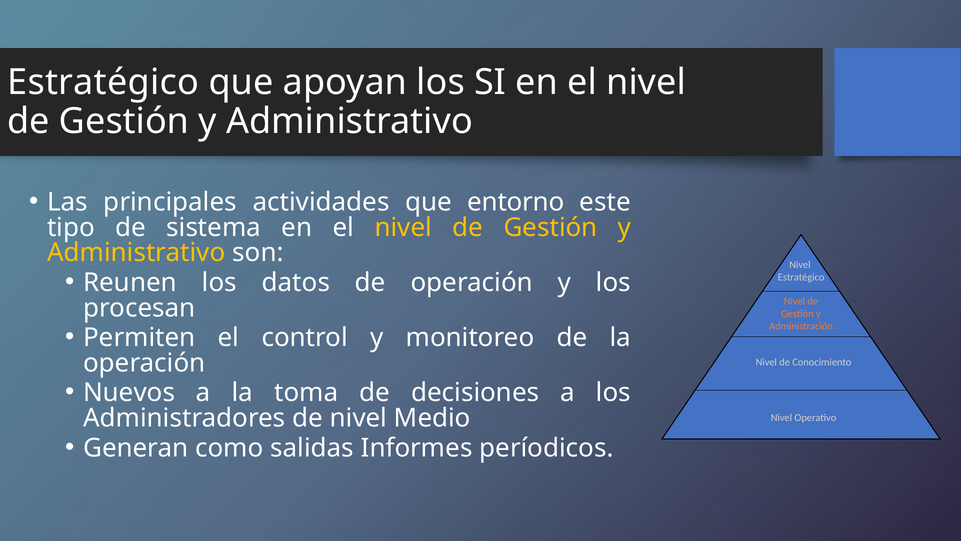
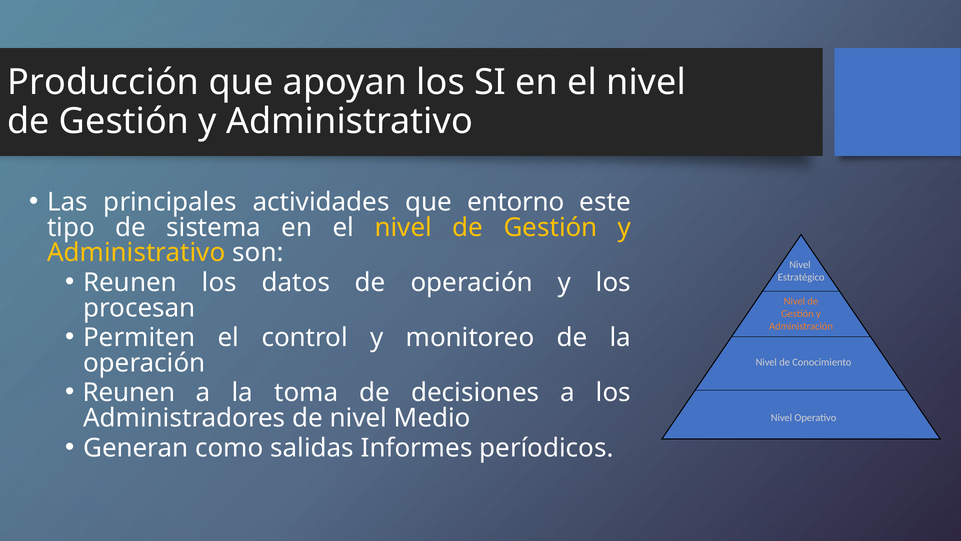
Estratégico: Estratégico -> Producción (103, 82)
Nuevos: Nuevos -> Reunen (129, 393)
